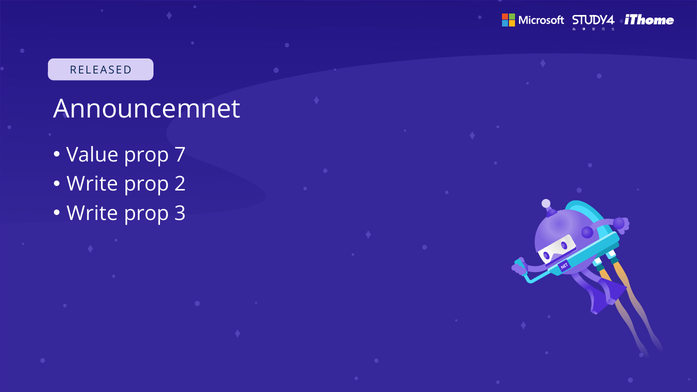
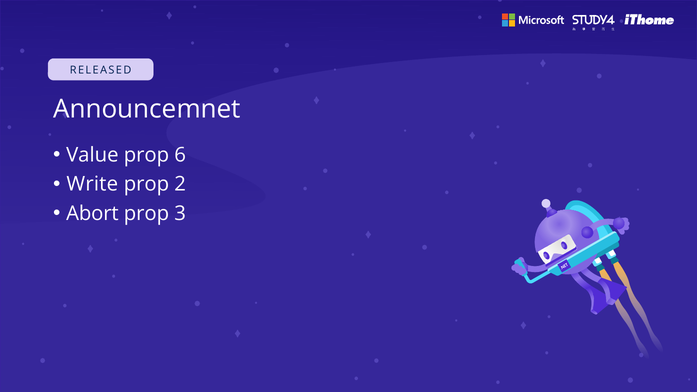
7: 7 -> 6 (180, 155)
Write: Write -> Abort (92, 214)
